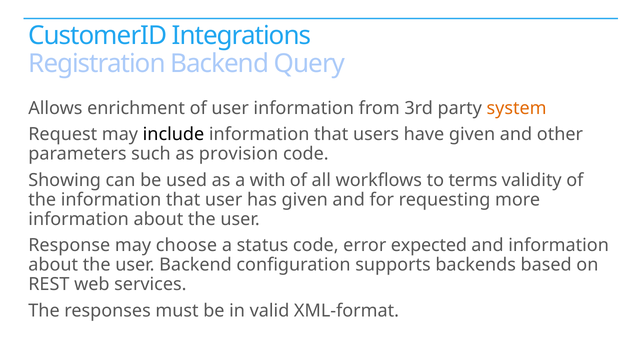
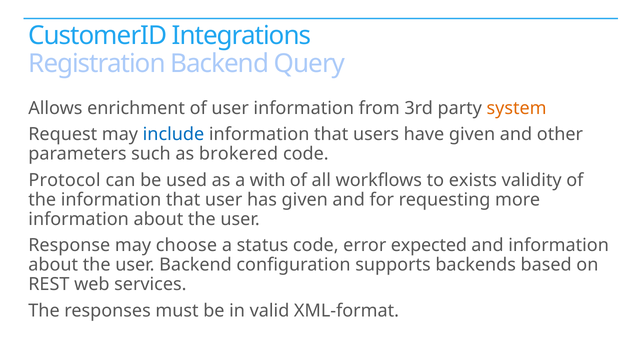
include colour: black -> blue (173, 134)
provision: provision -> brokered (239, 154)
Showing: Showing -> Protocol (65, 180)
terms: terms -> exists (473, 180)
